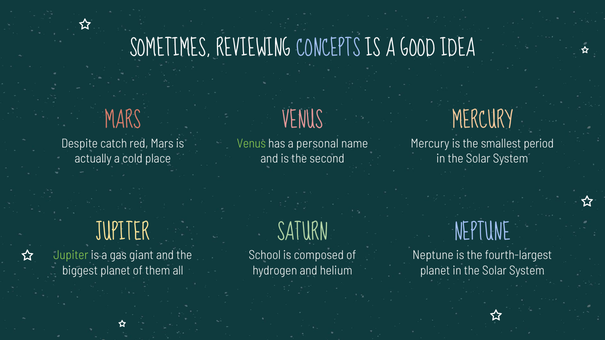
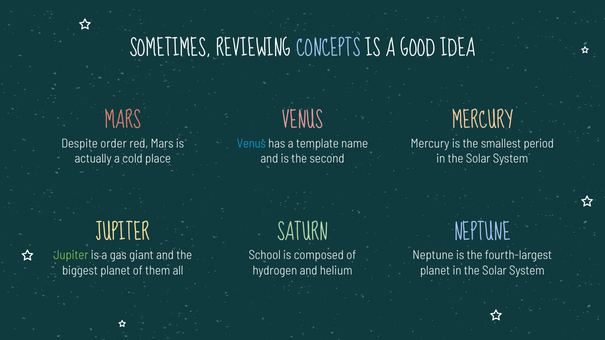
catch: catch -> order (114, 144)
Venus colour: light green -> light blue (251, 144)
personal: personal -> template (317, 144)
